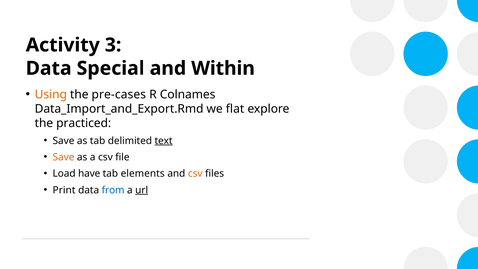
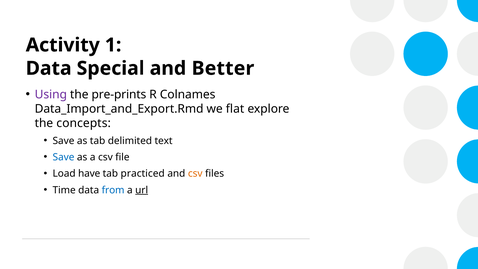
3: 3 -> 1 (113, 45)
Within: Within -> Better (223, 68)
Using colour: orange -> purple (51, 94)
pre-cases: pre-cases -> pre-prints (119, 94)
practiced: practiced -> concepts (84, 123)
text underline: present -> none (164, 141)
Save colour: orange -> blue (64, 157)
elements: elements -> practiced (143, 174)
Print: Print -> Time (64, 190)
